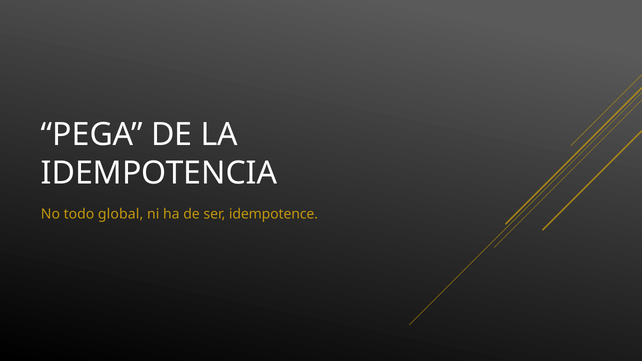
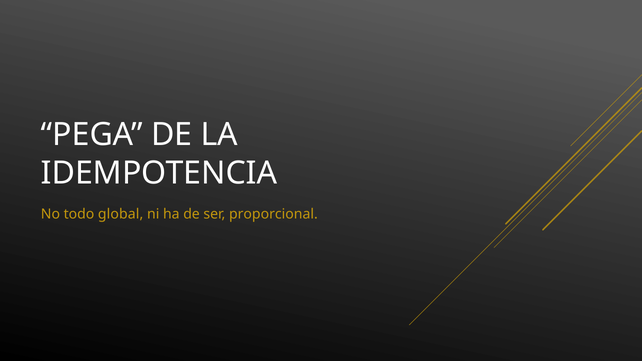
idempotence: idempotence -> proporcional (273, 214)
